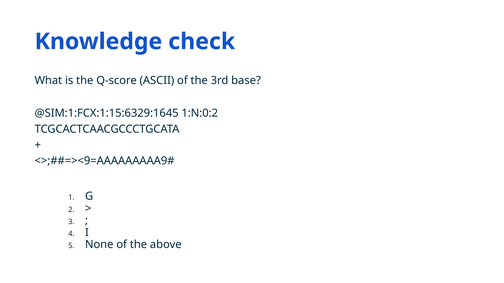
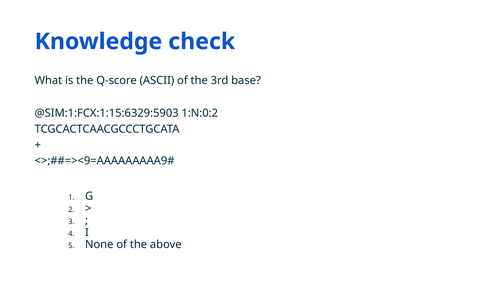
@SIM:1:FCX:1:15:6329:1645: @SIM:1:FCX:1:15:6329:1645 -> @SIM:1:FCX:1:15:6329:5903 (107, 113)
